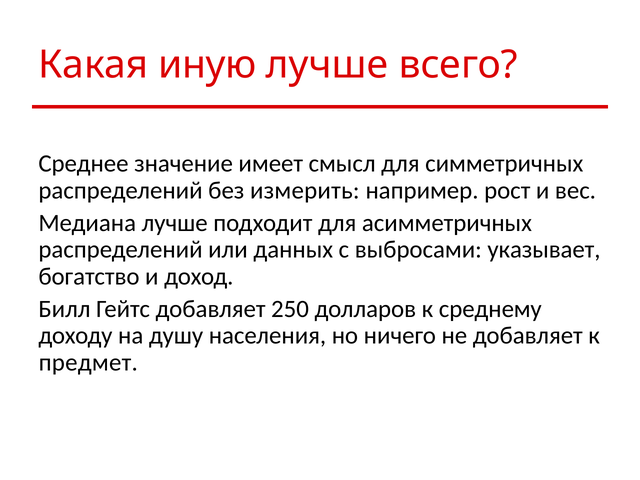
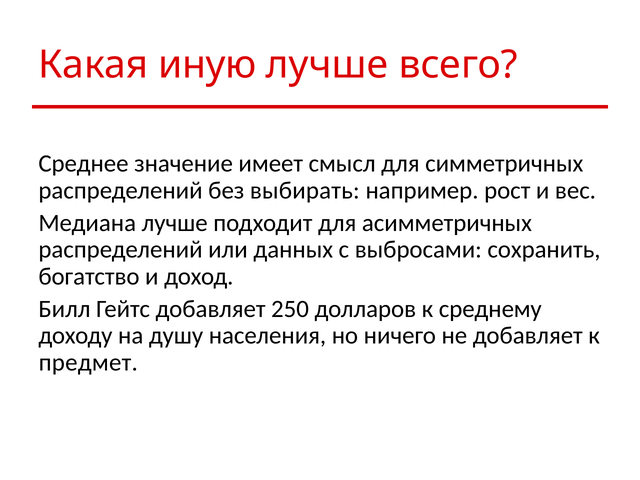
измерить: измерить -> выбирать (305, 191)
указывает: указывает -> сохранить (544, 250)
